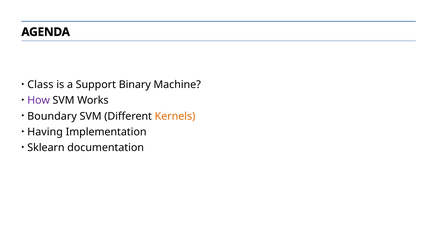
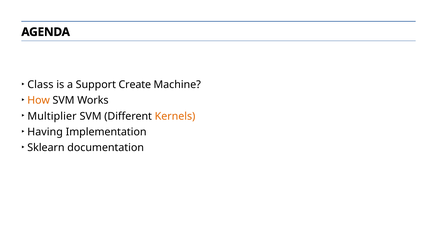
Binary: Binary -> Create (135, 85)
How colour: purple -> orange (39, 101)
Boundary: Boundary -> Multiplier (52, 116)
